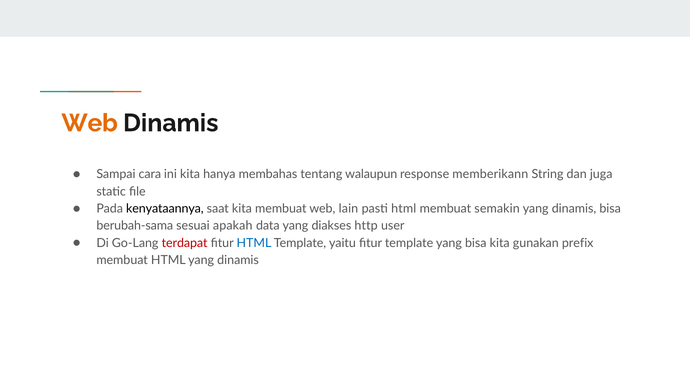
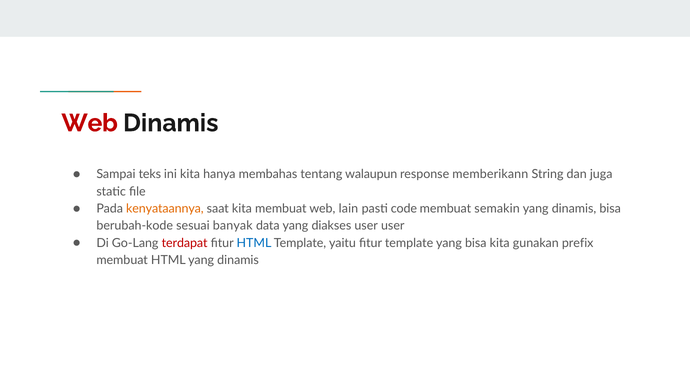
Web colour: orange -> red (90, 123)
cara: cara -> teks (150, 174)
kenyataannya colour: black -> orange (165, 209)
pasti html: html -> code (404, 209)
berubah-sama: berubah-sama -> berubah-kode (135, 226)
apakah: apakah -> banyak (233, 226)
diakses http: http -> user (366, 226)
